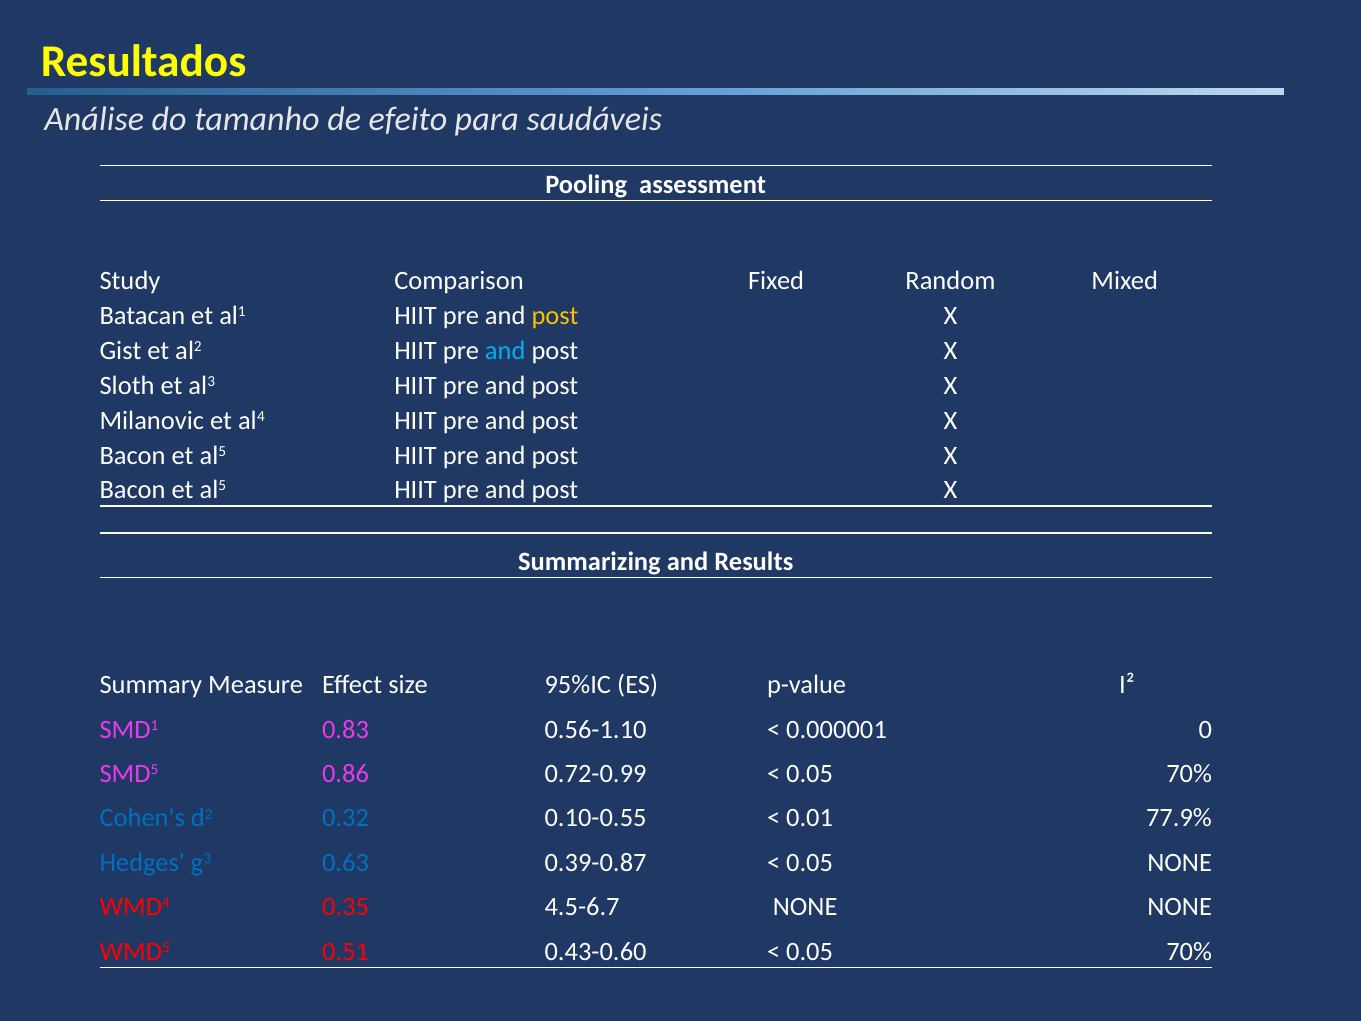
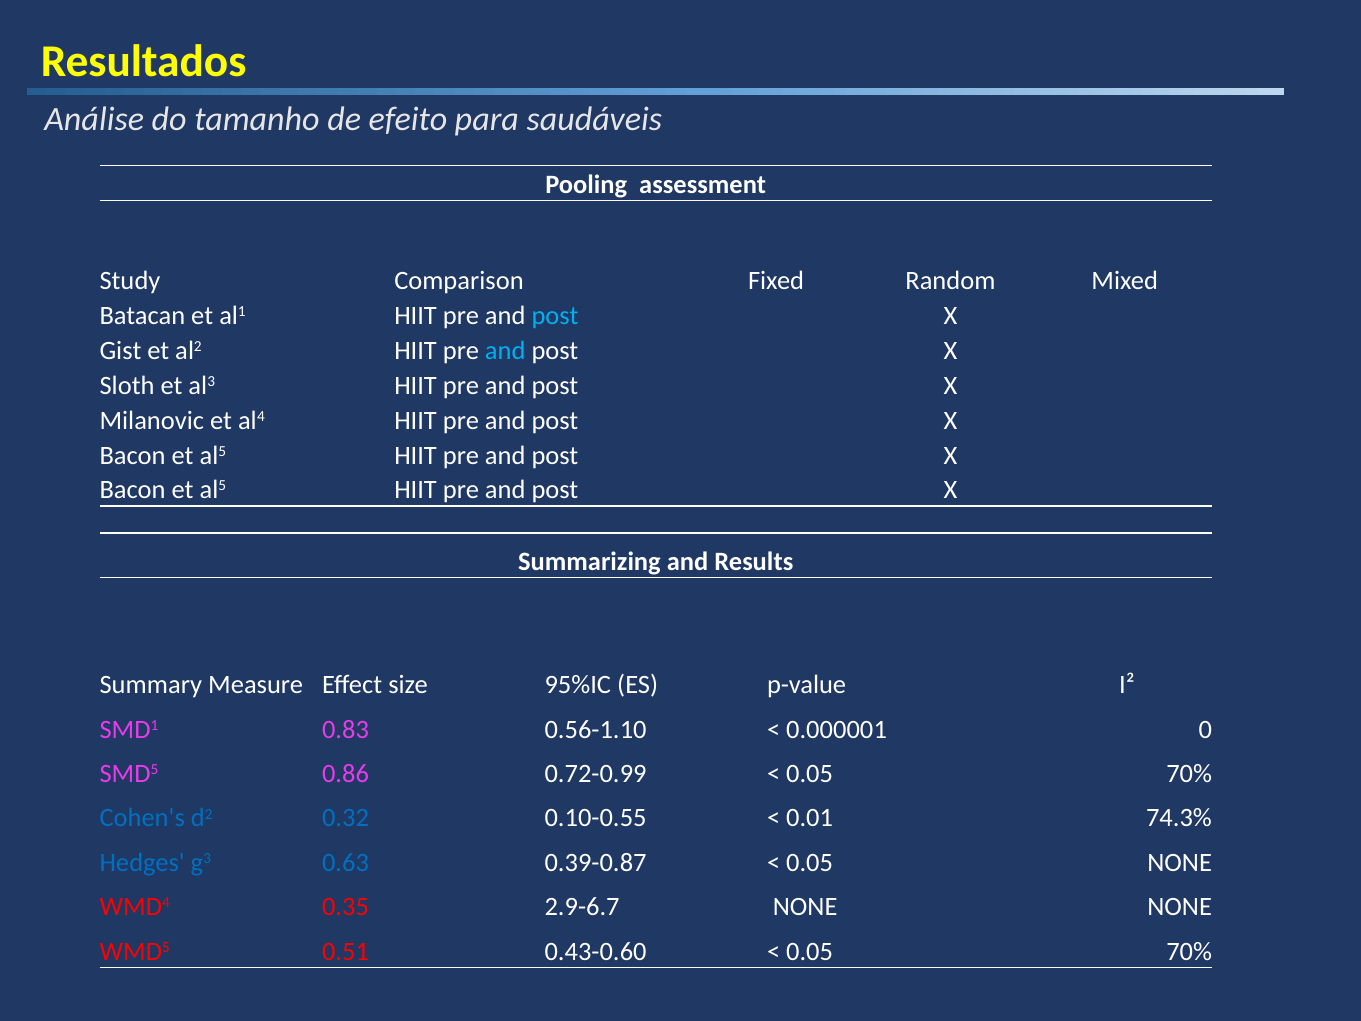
post colour: yellow -> light blue (555, 316)
77.9%: 77.9% -> 74.3% (1179, 818)
4.5-6.7: 4.5-6.7 -> 2.9-6.7 (582, 907)
